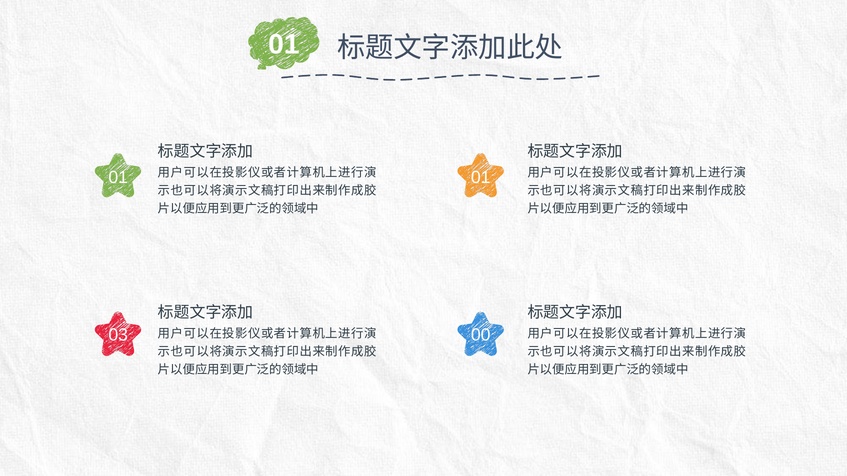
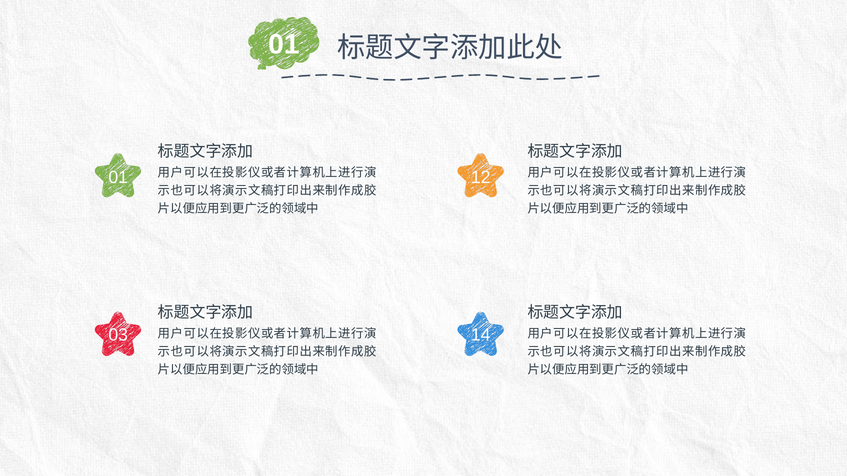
01 01: 01 -> 12 (481, 178)
00: 00 -> 14 (481, 335)
